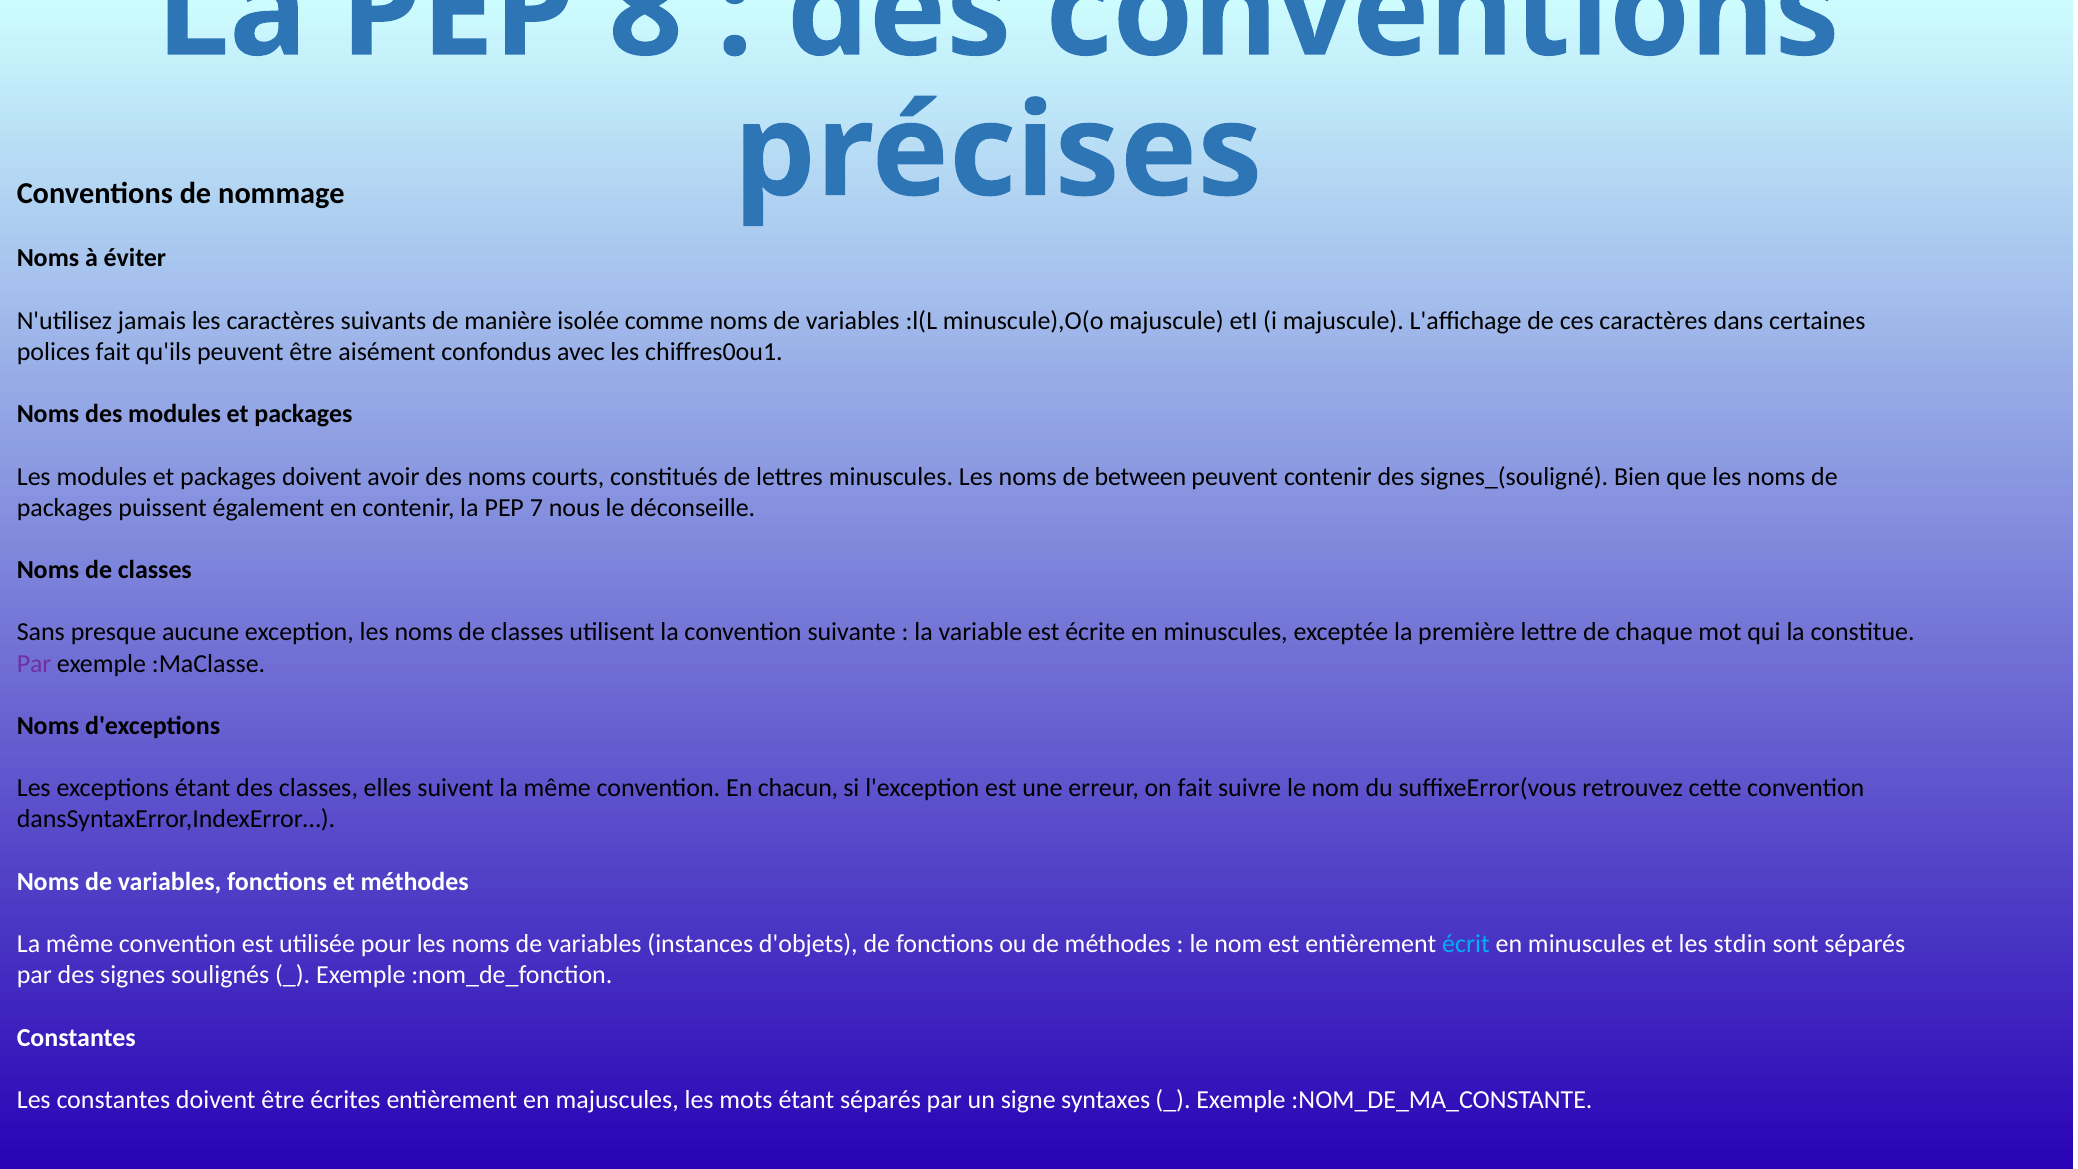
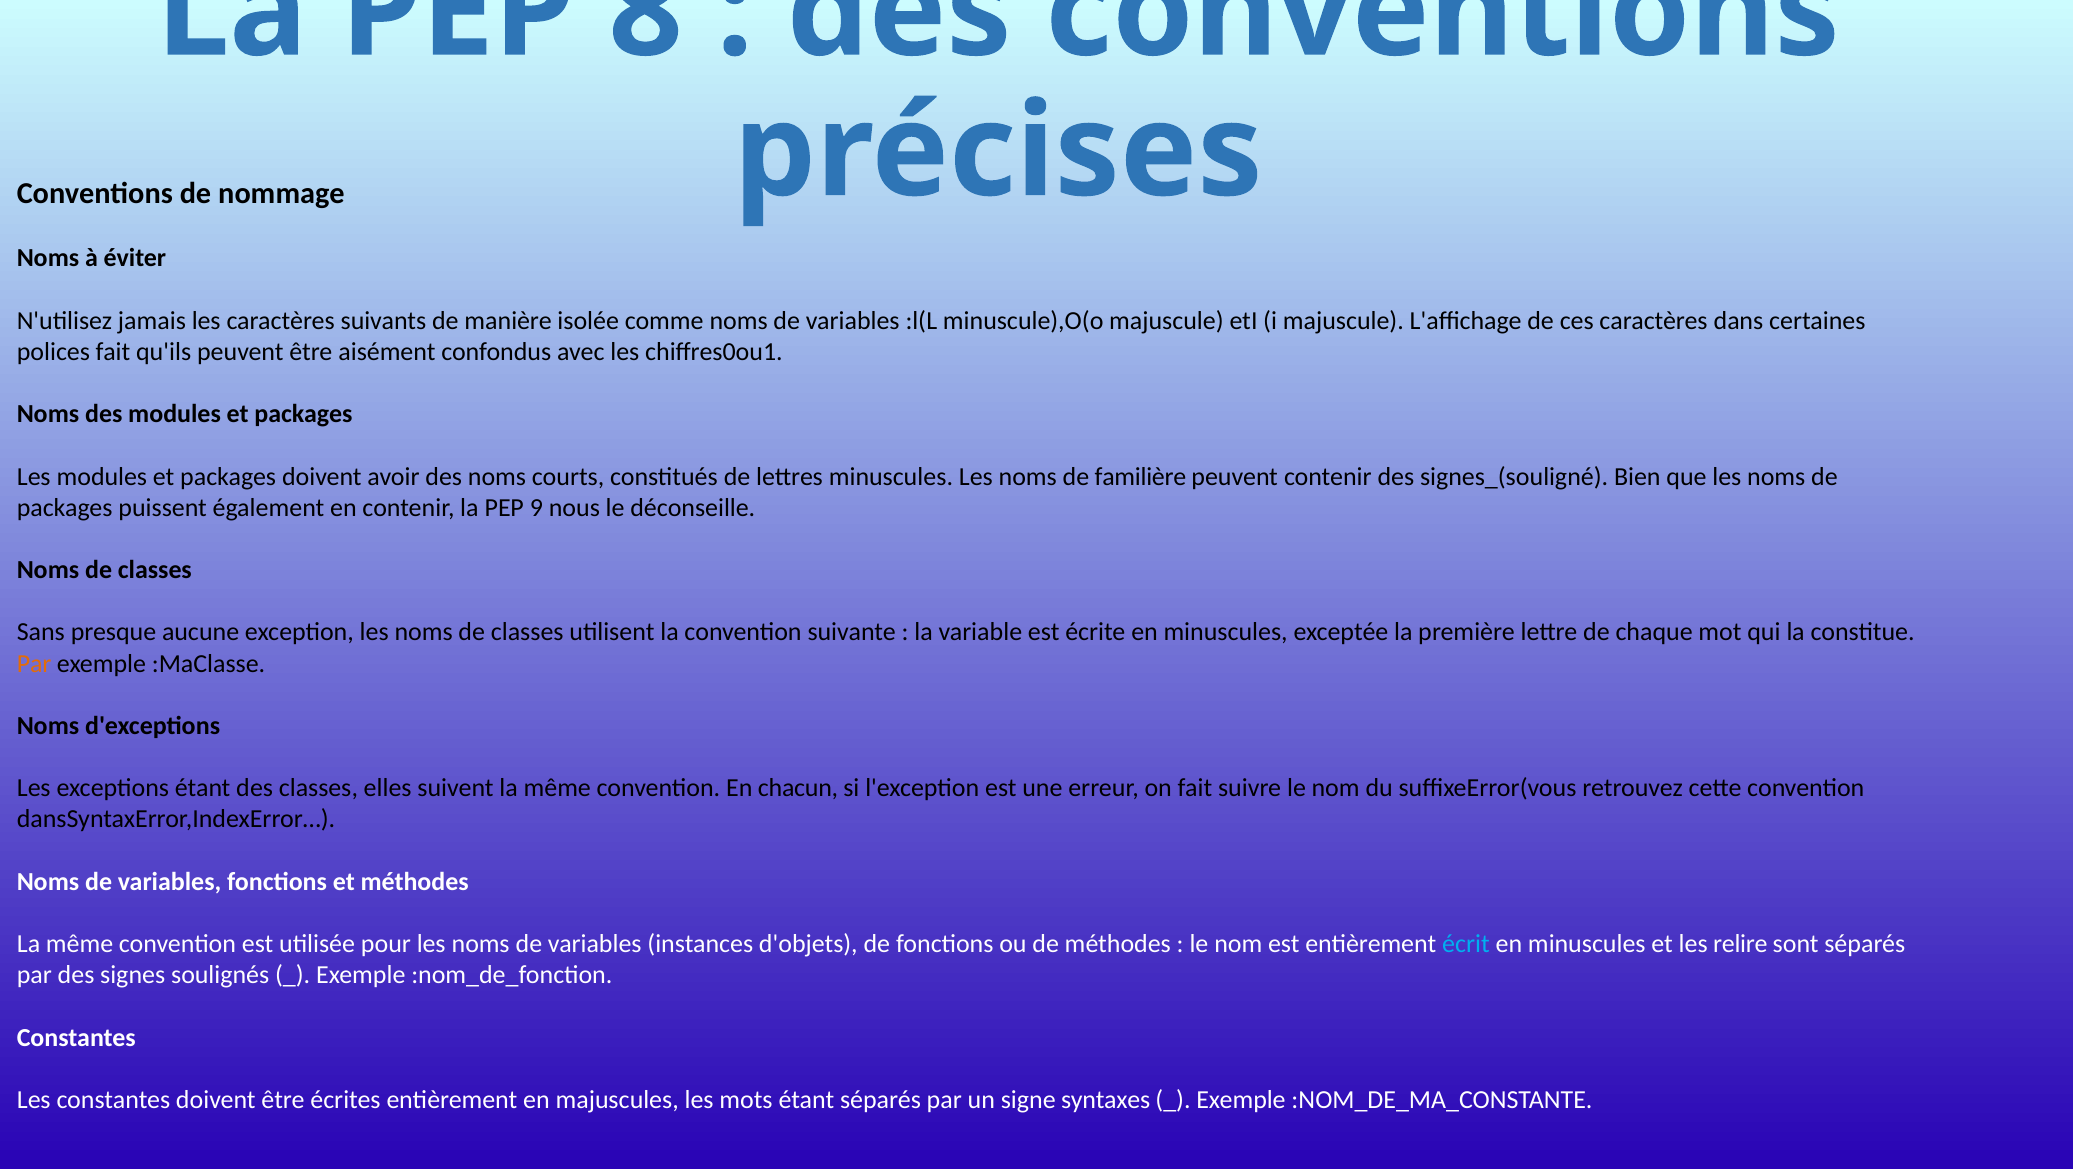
between: between -> familière (1140, 476)
7: 7 -> 9 (536, 508)
Par colour: purple -> orange (34, 663)
stdin: stdin -> relire (1740, 944)
